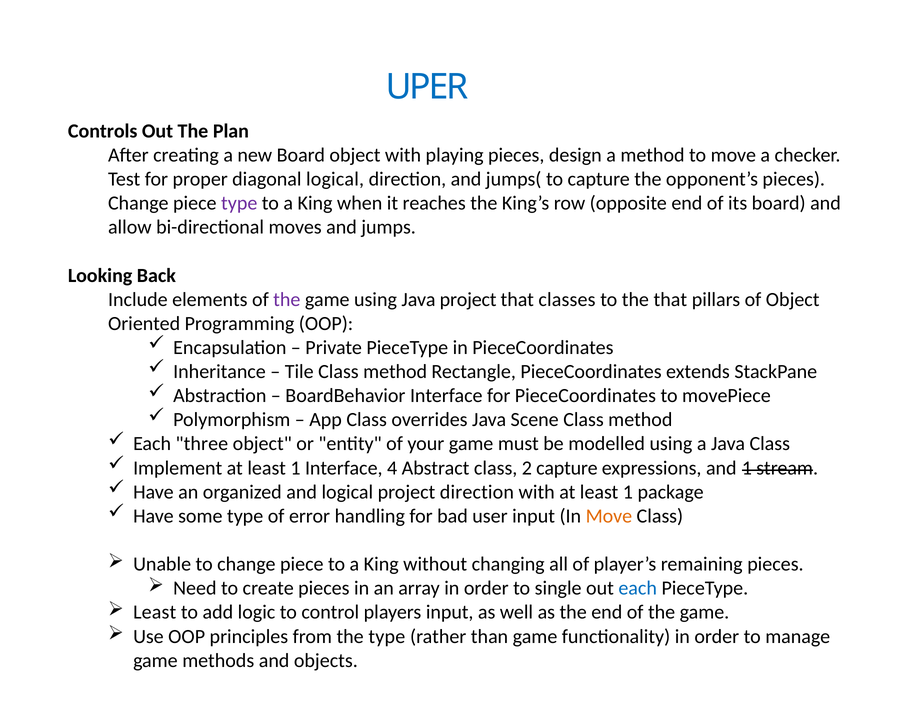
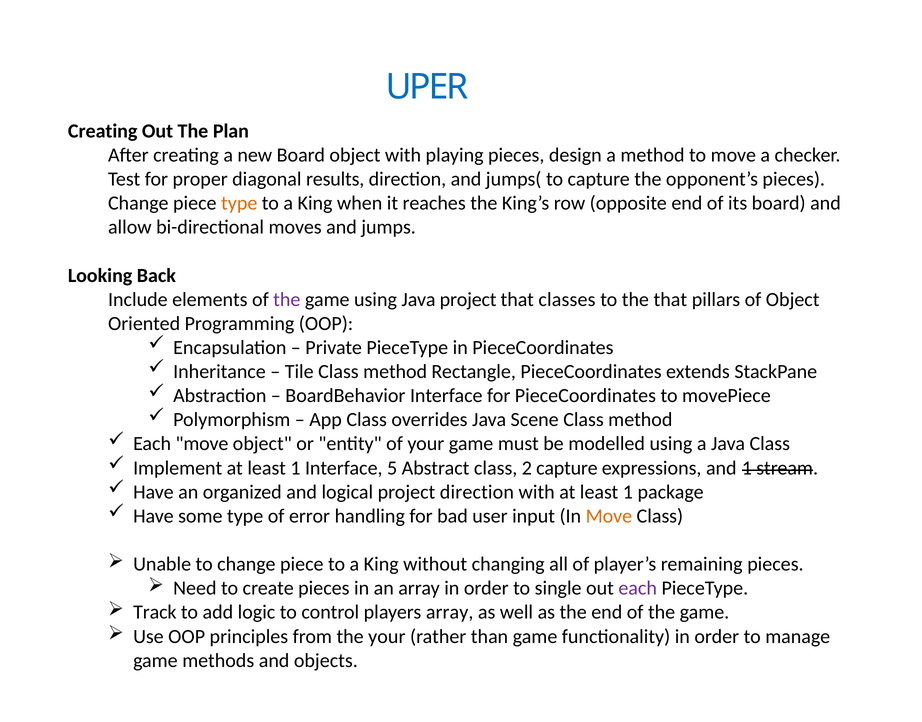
Controls: Controls -> Creating (103, 131)
diagonal logical: logical -> results (335, 179)
type colour: purple -> orange (239, 203)
Each three: three -> move (202, 444)
4: 4 -> 5 (392, 468)
each colour: blue -> purple (638, 588)
Least: Least -> Track (155, 612)
players input: input -> array (450, 612)
the type: type -> your (387, 636)
